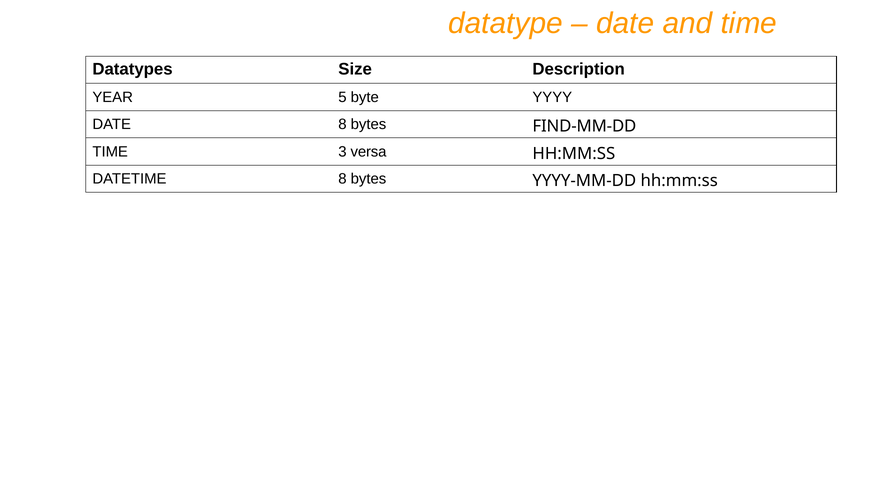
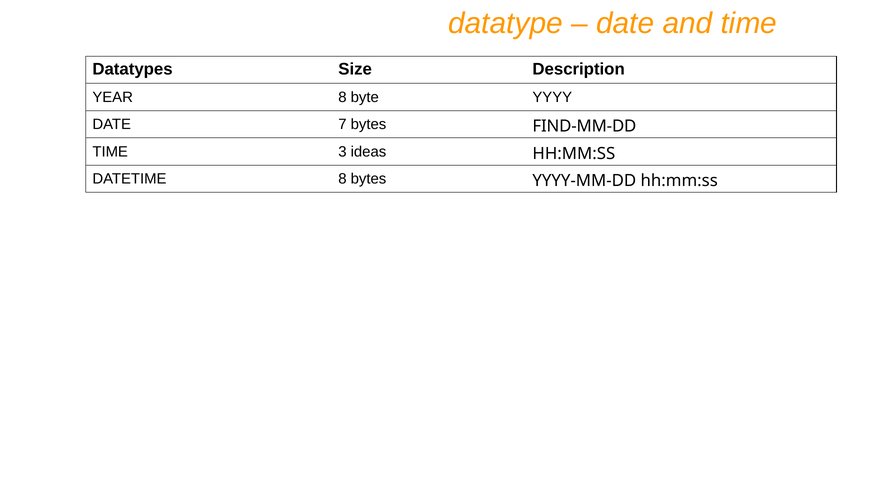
YEAR 5: 5 -> 8 (342, 97)
DATE 8: 8 -> 7 (342, 125)
versa: versa -> ideas (368, 152)
